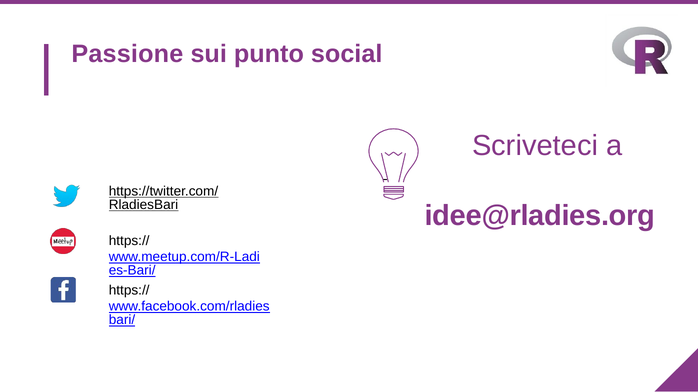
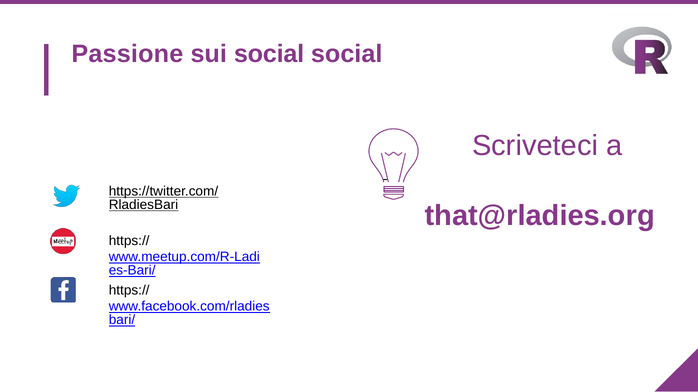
sui punto: punto -> social (269, 54)
idee@rladies.org: idee@rladies.org -> that@rladies.org (540, 216)
